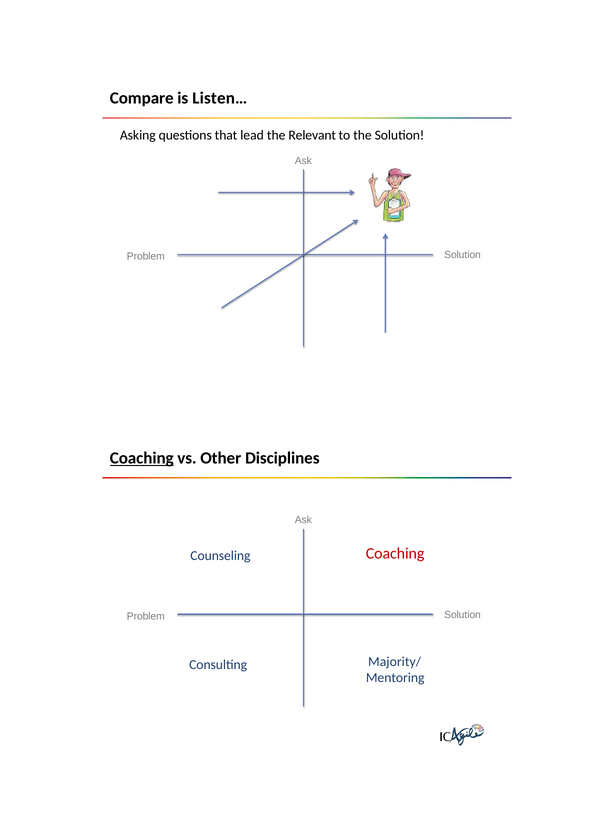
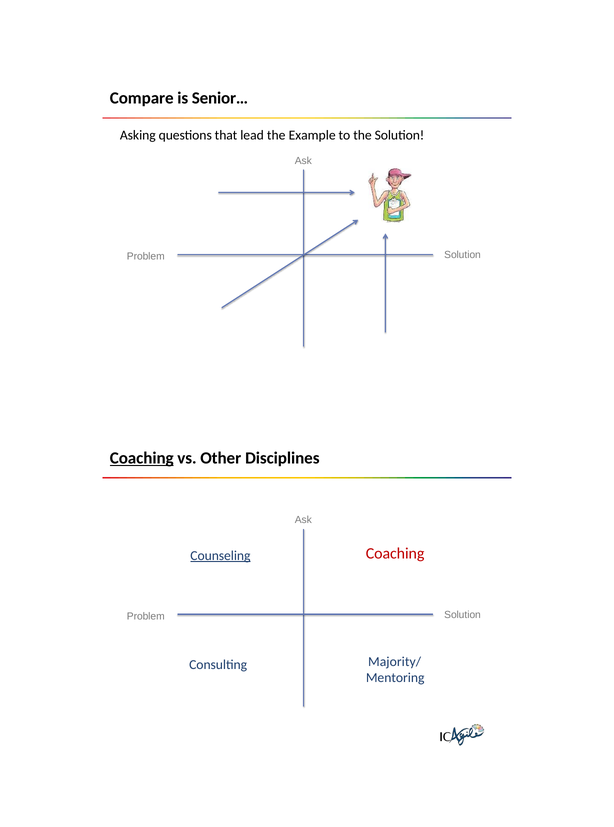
Listen…: Listen… -> Senior… (220, 98)
Relevant: Relevant -> Example (312, 135)
Counseling underline: none -> present (220, 556)
